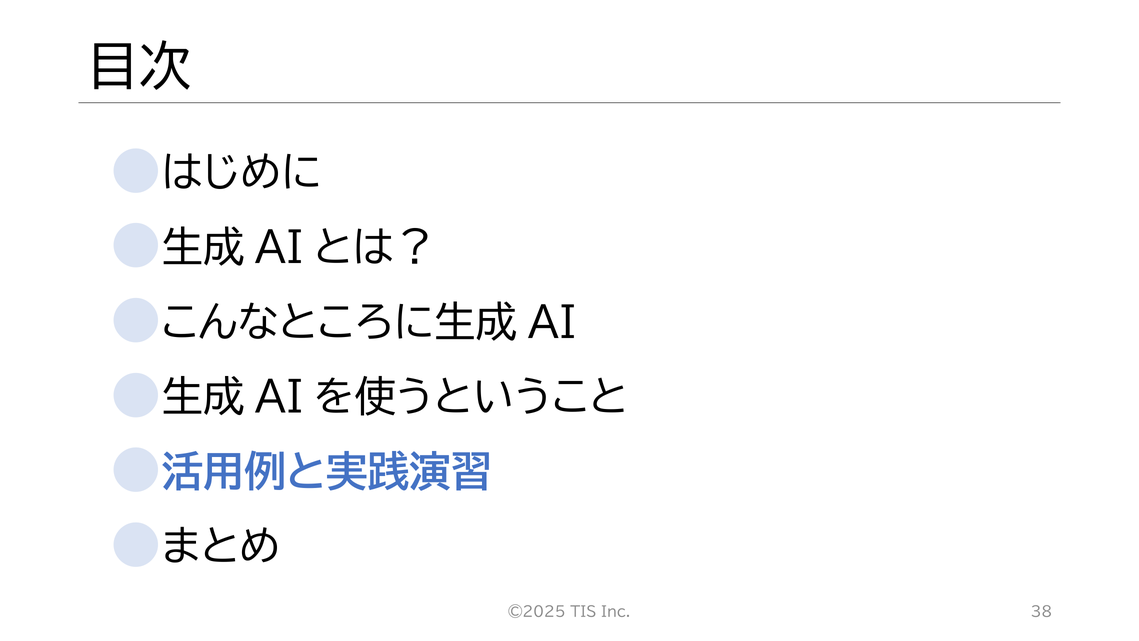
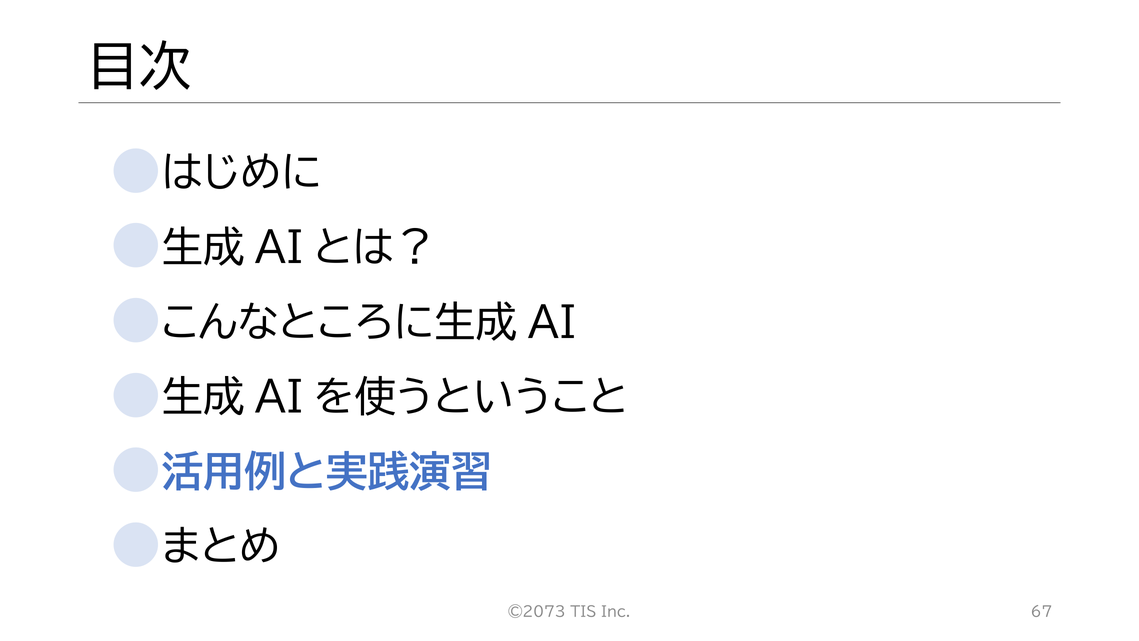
©2025: ©2025 -> ©2073 (537, 612)
38: 38 -> 67 (1041, 612)
